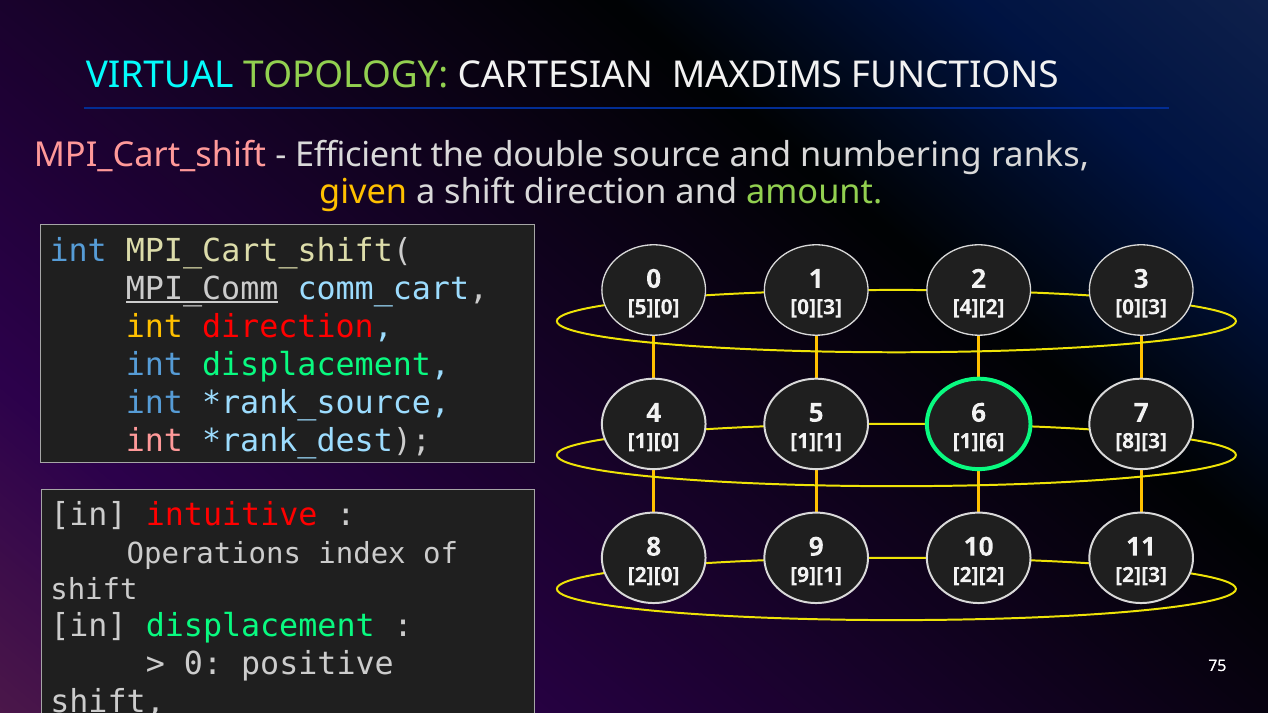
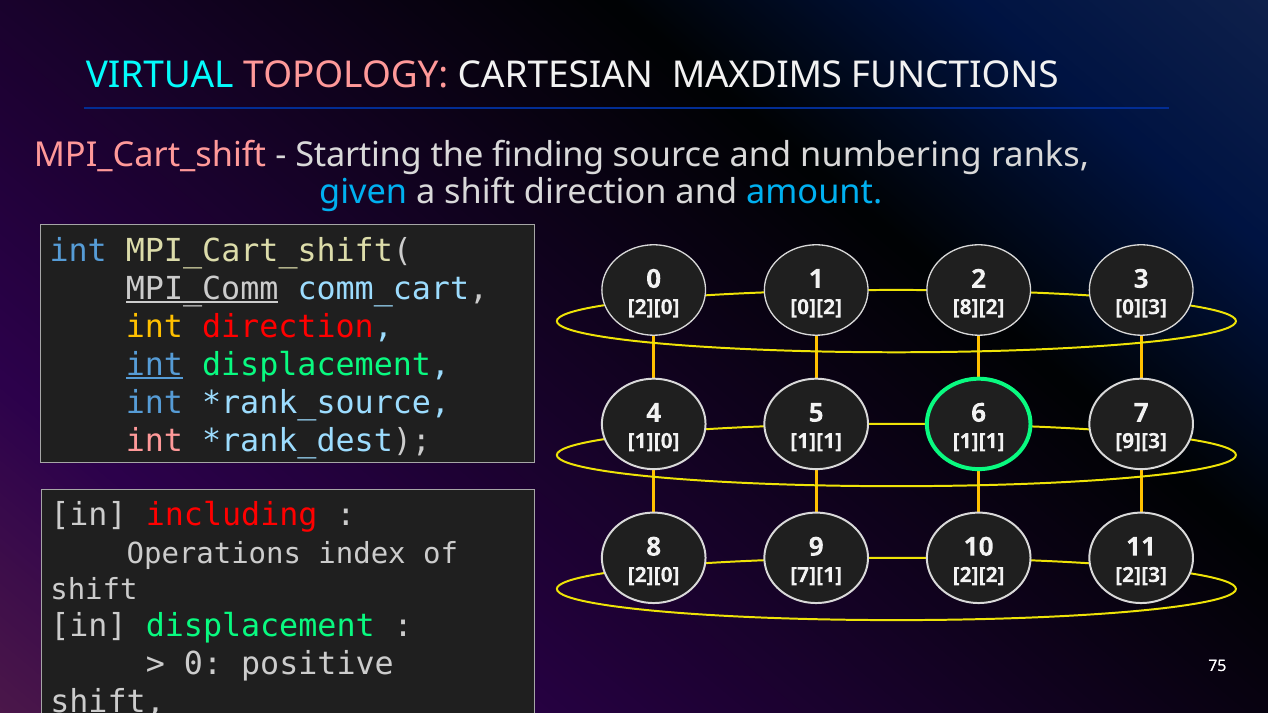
TOPOLOGY colour: light green -> pink (346, 75)
Efficient: Efficient -> Starting (359, 156)
double: double -> finding (548, 156)
given colour: yellow -> light blue (363, 193)
amount colour: light green -> light blue (814, 193)
5][0: 5][0 -> 2][0 (654, 307)
0][3: 0][3 -> 0][2 (816, 307)
4][2: 4][2 -> 8][2 (979, 307)
int underline: none -> present (154, 365)
1][6: 1][6 -> 1][1 (979, 441)
8][3: 8][3 -> 9][3 (1141, 441)
intuitive: intuitive -> including (232, 516)
9][1: 9][1 -> 7][1 (816, 575)
